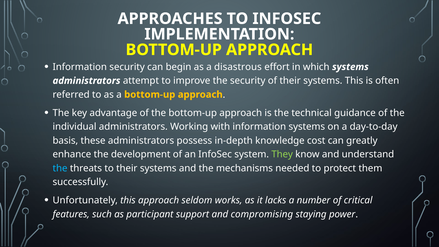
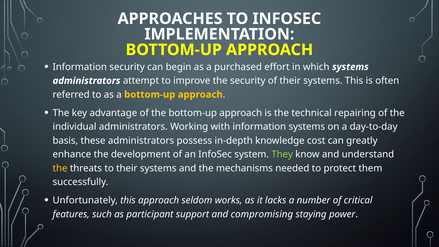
disastrous: disastrous -> purchased (238, 67)
guidance: guidance -> repairing (355, 113)
the colour: light blue -> yellow (60, 168)
